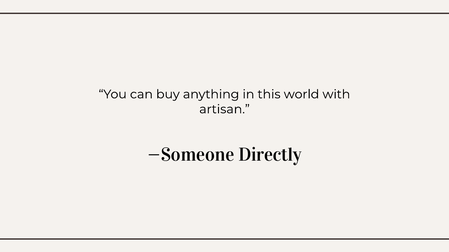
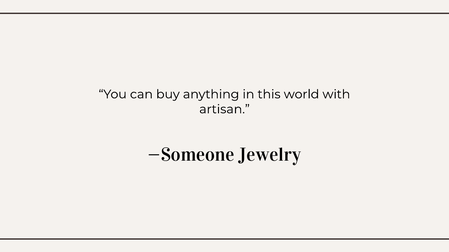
Directly: Directly -> Jewelry (270, 155)
